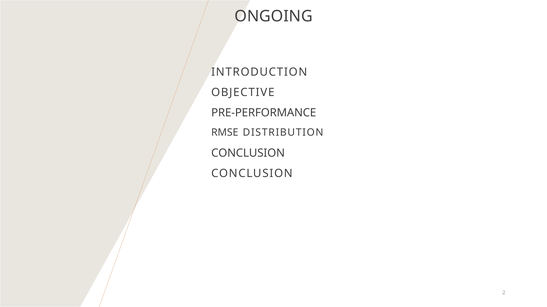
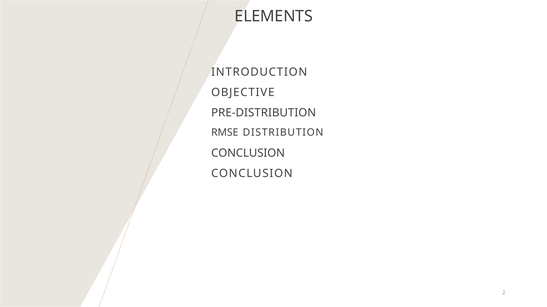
ONGOING: ONGOING -> ELEMENTS (274, 16)
PRE-PERFORMANCE: PRE-PERFORMANCE -> PRE-DISTRIBUTION (264, 113)
